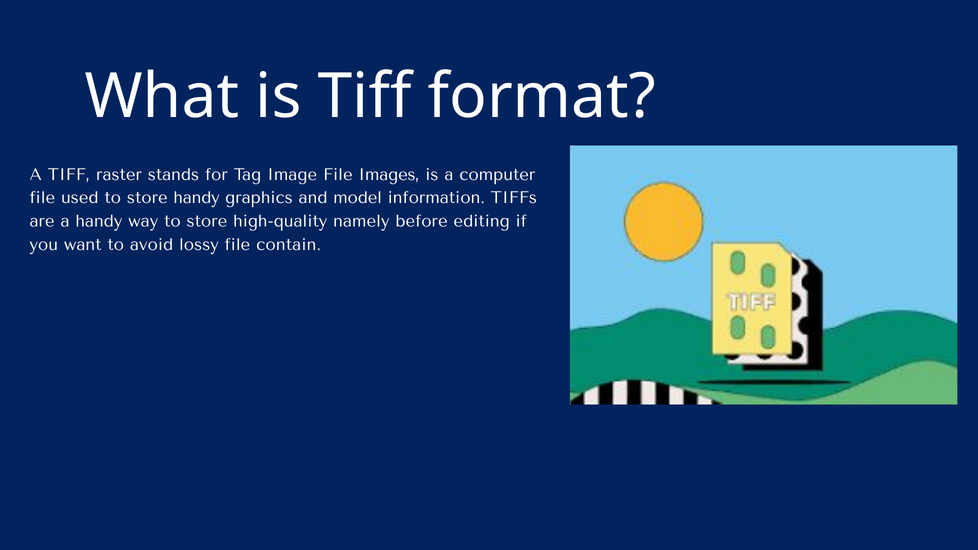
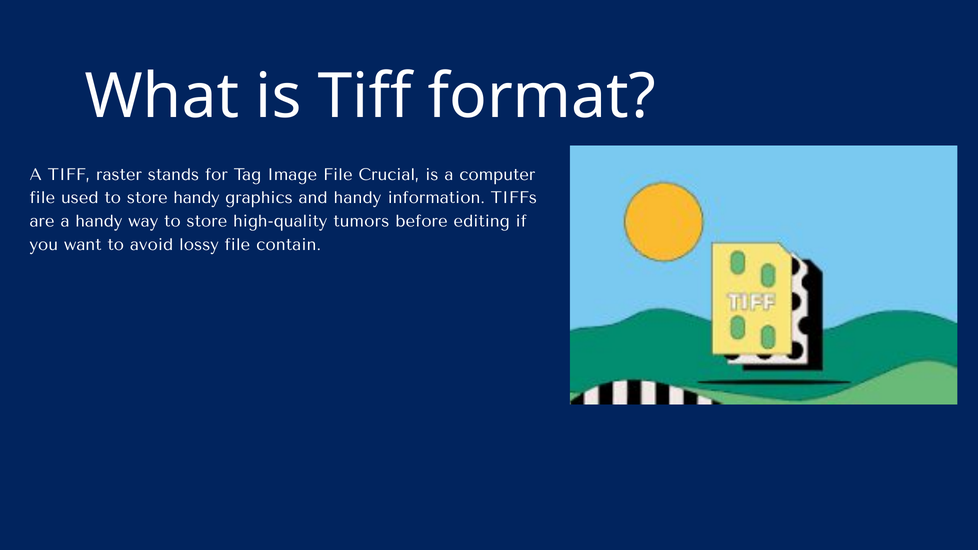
Images: Images -> Crucial (389, 175)
and model: model -> handy (358, 198)
namely: namely -> tumors (361, 221)
